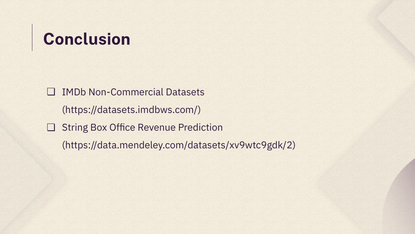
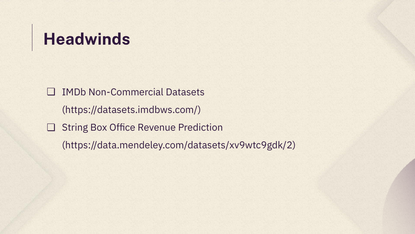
Conclusion: Conclusion -> Headwinds (87, 39)
